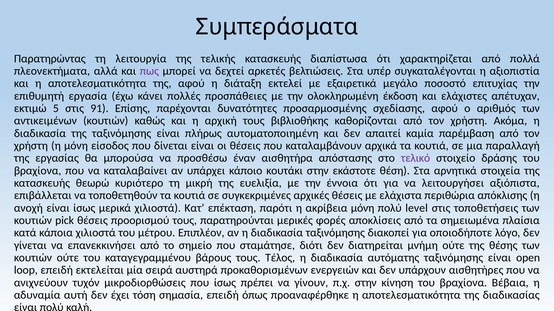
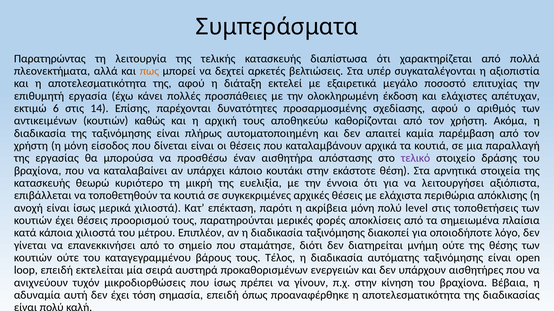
πως colour: purple -> orange (149, 71)
5: 5 -> 6 (56, 109)
91: 91 -> 14 (99, 109)
βιβλιοθήκης: βιβλιοθήκης -> αποθηκεύω (300, 121)
κουτιών pick: pick -> έχει (65, 221)
